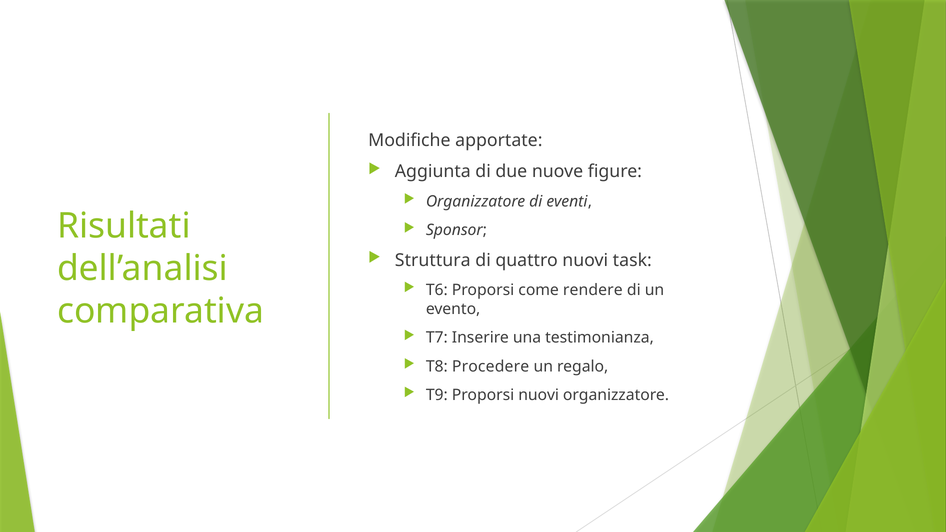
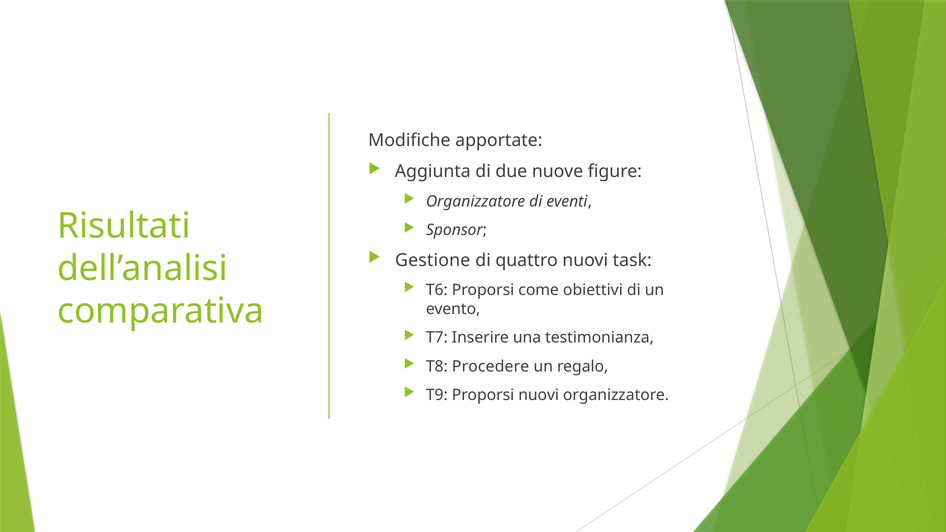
Struttura: Struttura -> Gestione (433, 260)
rendere: rendere -> obiettivi (593, 290)
